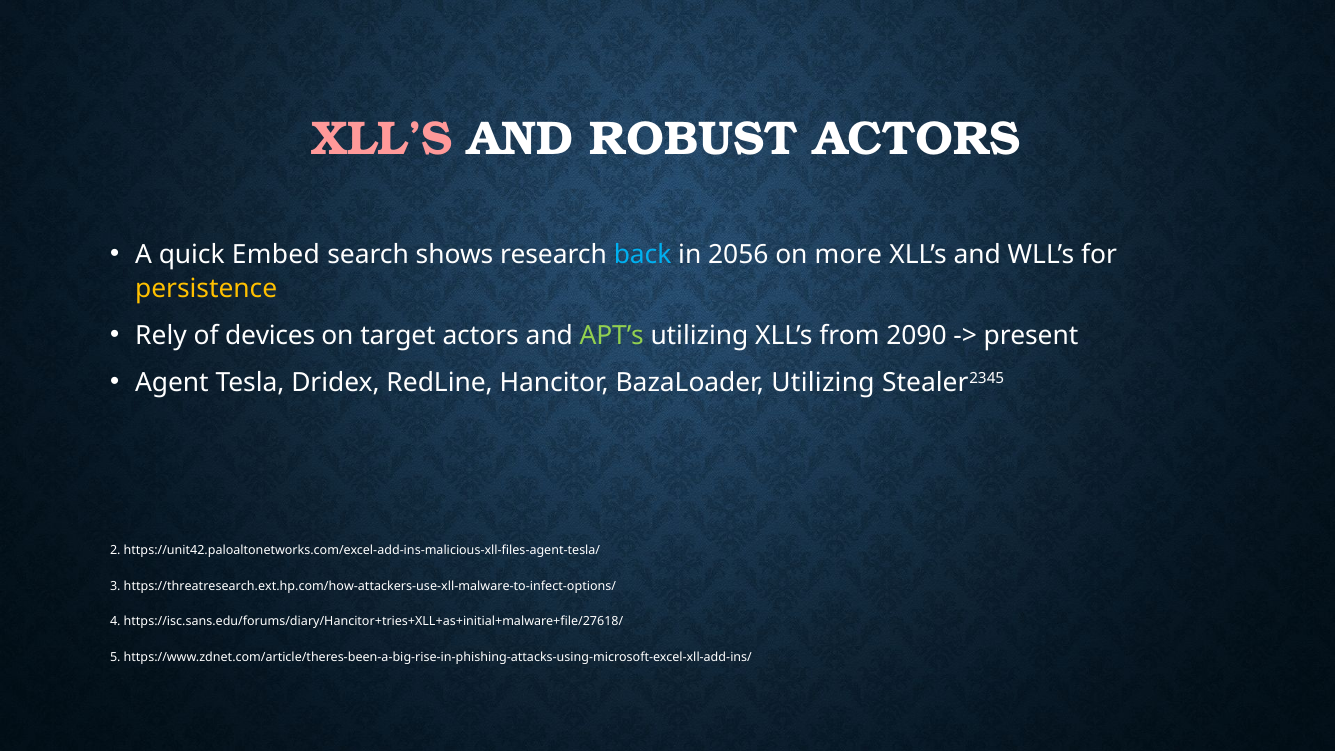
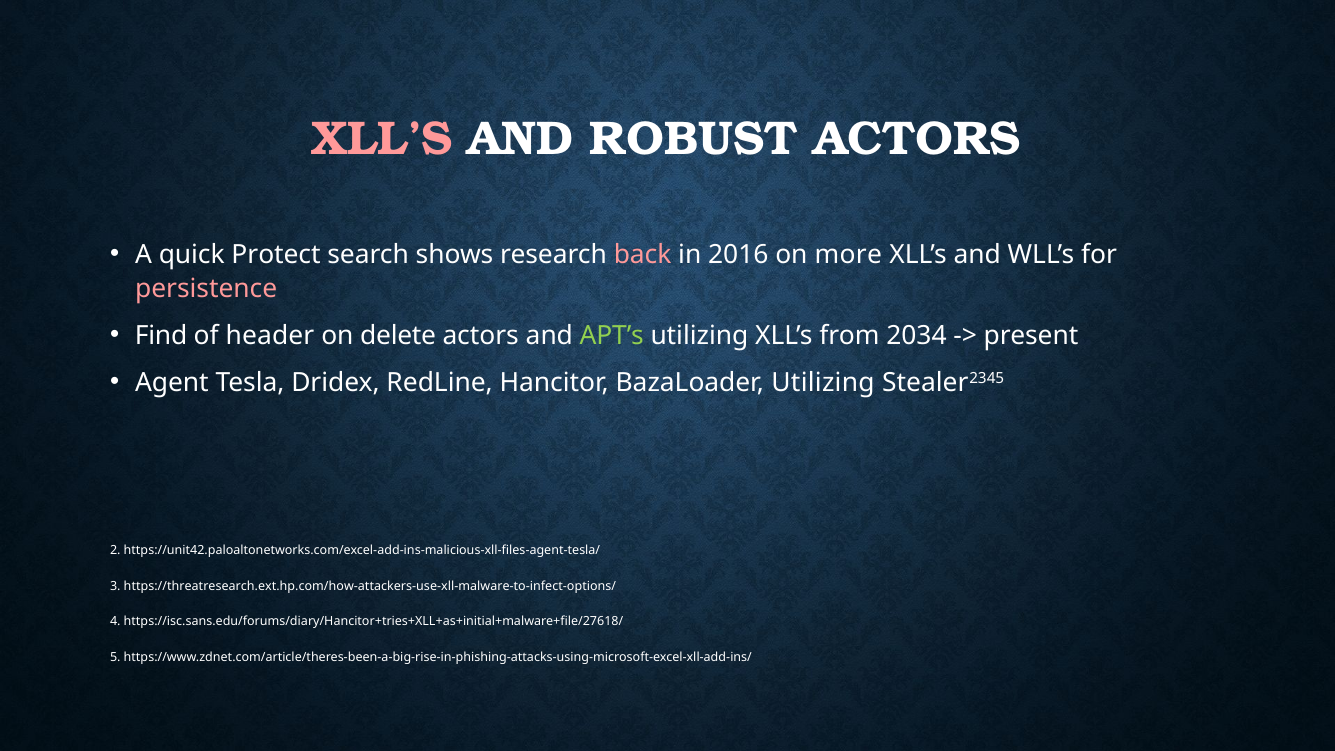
Embed: Embed -> Protect (276, 255)
back colour: light blue -> pink (643, 255)
2056: 2056 -> 2016 (738, 255)
persistence colour: yellow -> pink (206, 289)
Rely: Rely -> Find (161, 336)
devices: devices -> header (270, 336)
target: target -> delete (398, 336)
2090: 2090 -> 2034 (916, 336)
